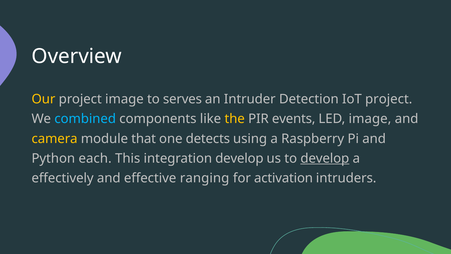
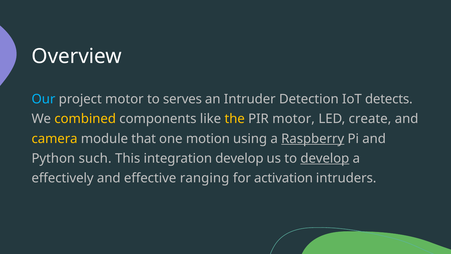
Our colour: yellow -> light blue (43, 99)
project image: image -> motor (124, 99)
IoT project: project -> detects (389, 99)
combined colour: light blue -> yellow (85, 119)
PIR events: events -> motor (294, 119)
LED image: image -> create (370, 119)
detects: detects -> motion (208, 138)
Raspberry underline: none -> present (313, 138)
each: each -> such (95, 158)
